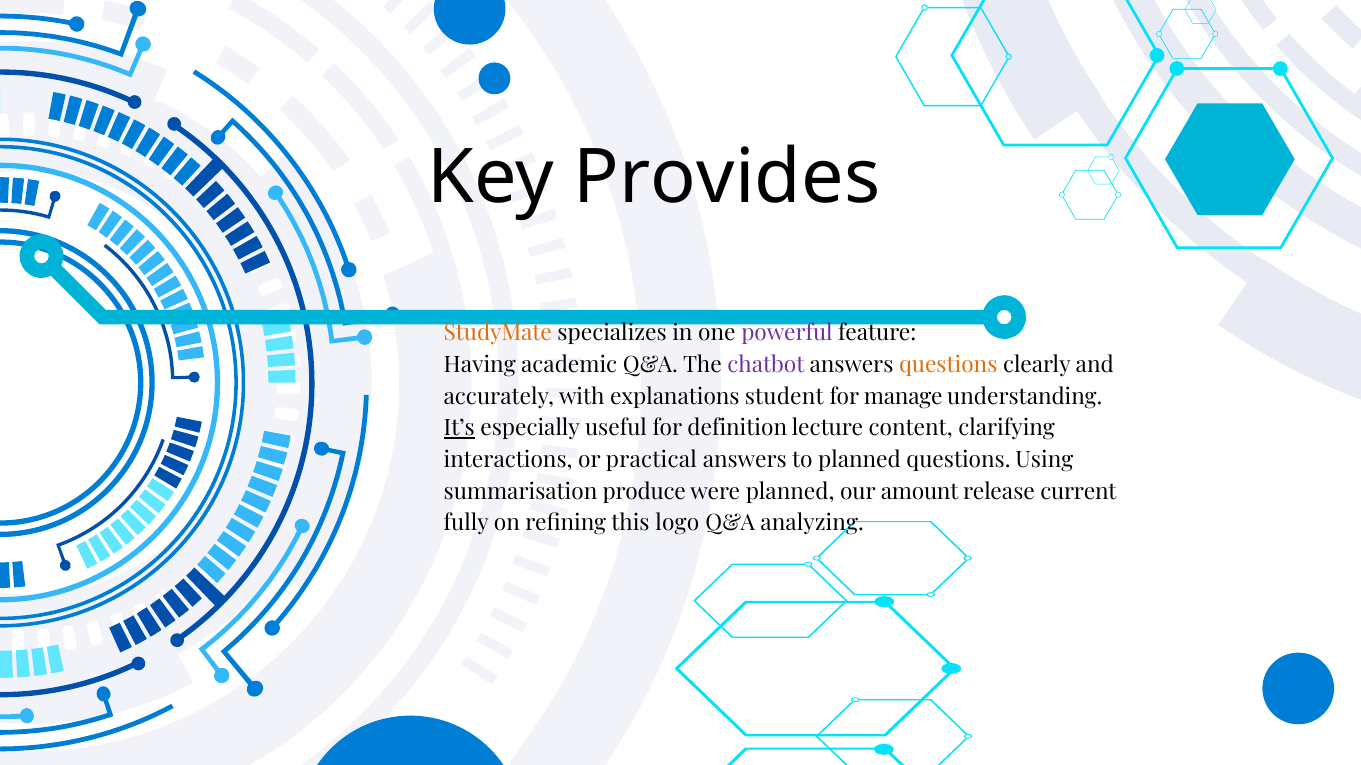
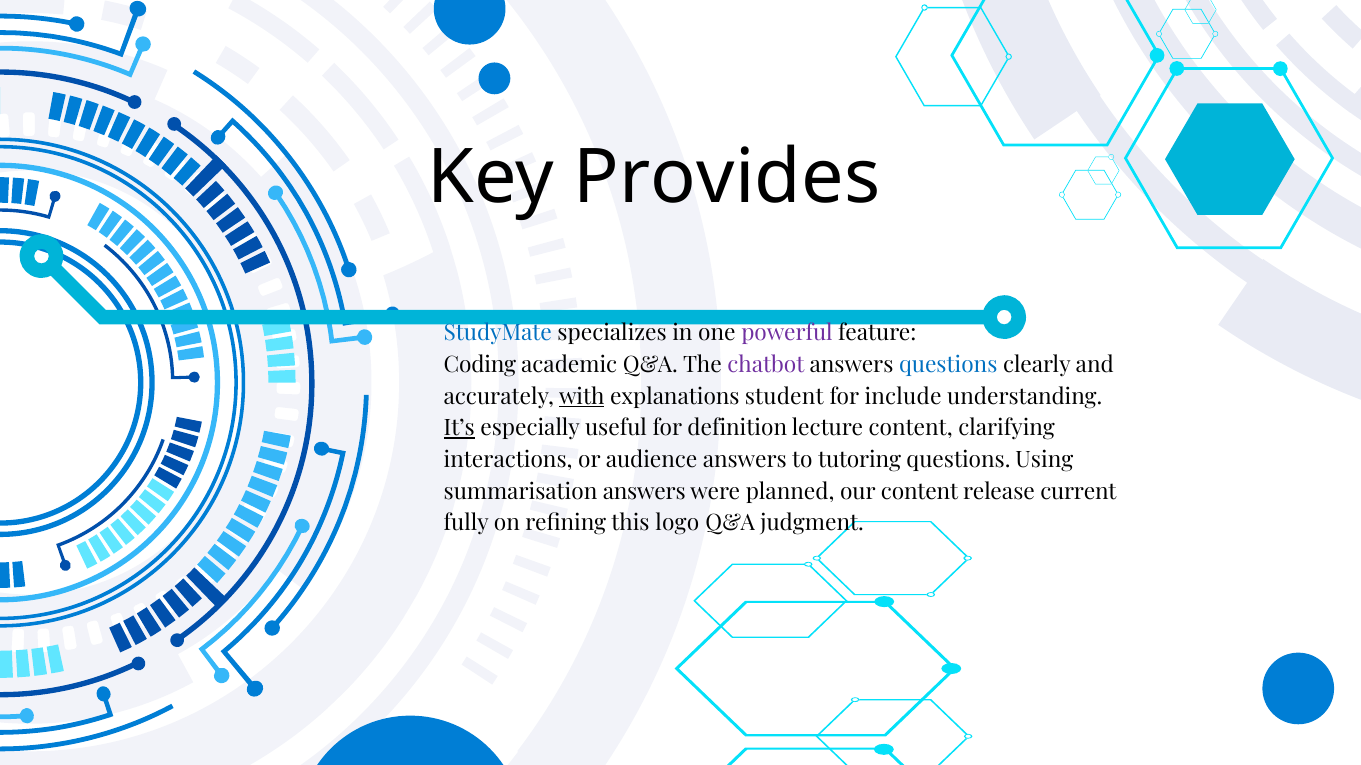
StudyMate colour: orange -> blue (498, 333)
Having: Having -> Coding (480, 365)
questions colour: orange -> blue (948, 365)
with underline: none -> present (582, 397)
manage: manage -> include (903, 397)
practical: practical -> audience (652, 460)
to planned: planned -> tutoring (860, 460)
summarisation produce: produce -> answers (644, 492)
our amount: amount -> content (920, 492)
analyzing: analyzing -> judgment (812, 524)
